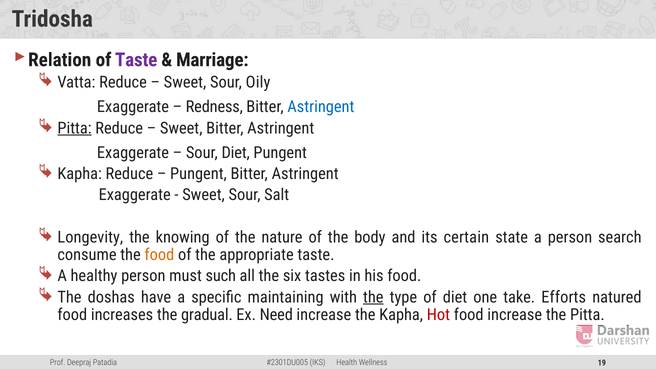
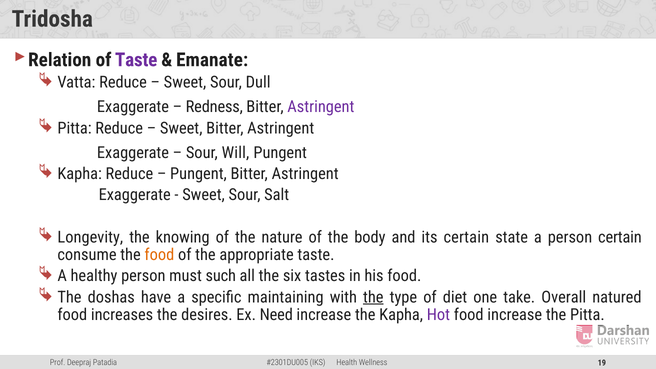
Marriage: Marriage -> Emanate (212, 60)
Oily: Oily -> Dull (258, 83)
Astringent colour: blue -> purple (321, 107)
Pitta underline: present -> none (75, 128)
Sour Diet: Diet -> Will (236, 153)
person search: search -> certain (620, 237)
Efforts: Efforts -> Overall (564, 297)
gradual: gradual -> desires (207, 315)
Hot colour: red -> purple (438, 315)
